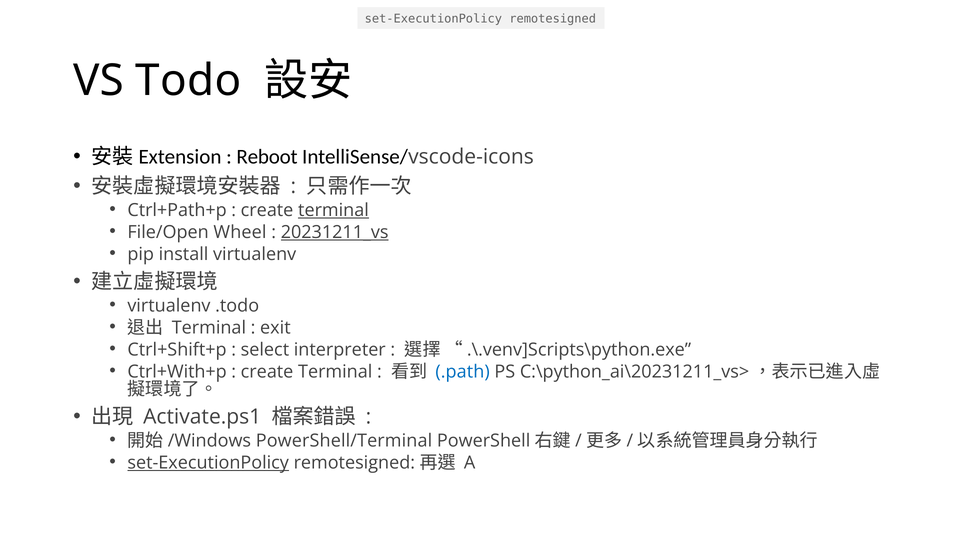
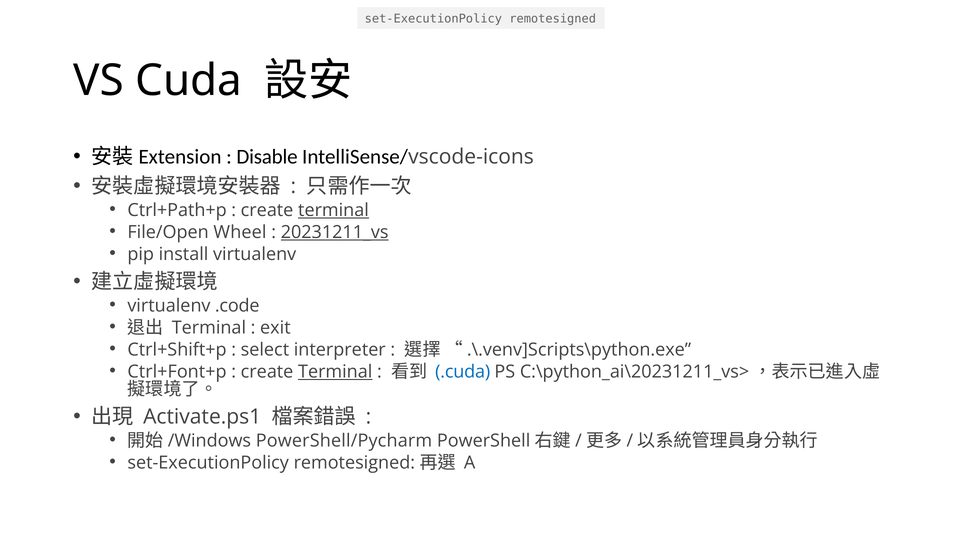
Todo: Todo -> Cuda (189, 81)
Reboot: Reboot -> Disable (267, 157)
.todo: .todo -> .code (237, 306)
Ctrl+With+p: Ctrl+With+p -> Ctrl+Font+p (177, 372)
Terminal underline: none -> present (335, 372)
.path: .path -> .cuda (463, 372)
PowerShell/Terminal: PowerShell/Terminal -> PowerShell/Pycharm (344, 441)
set-ExecutionPolicy underline: present -> none (208, 463)
